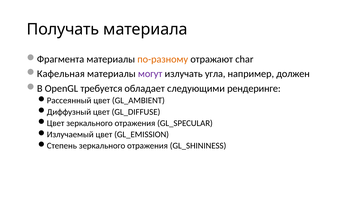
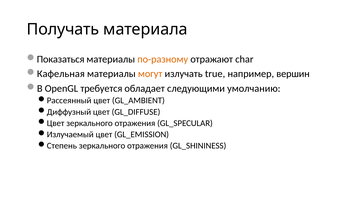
Фрагмента: Фрагмента -> Показаться (61, 59)
могут colour: purple -> orange (150, 74)
угла: угла -> true (215, 74)
должен: должен -> вершин (293, 74)
рендеринге: рендеринге -> умолчанию (254, 89)
